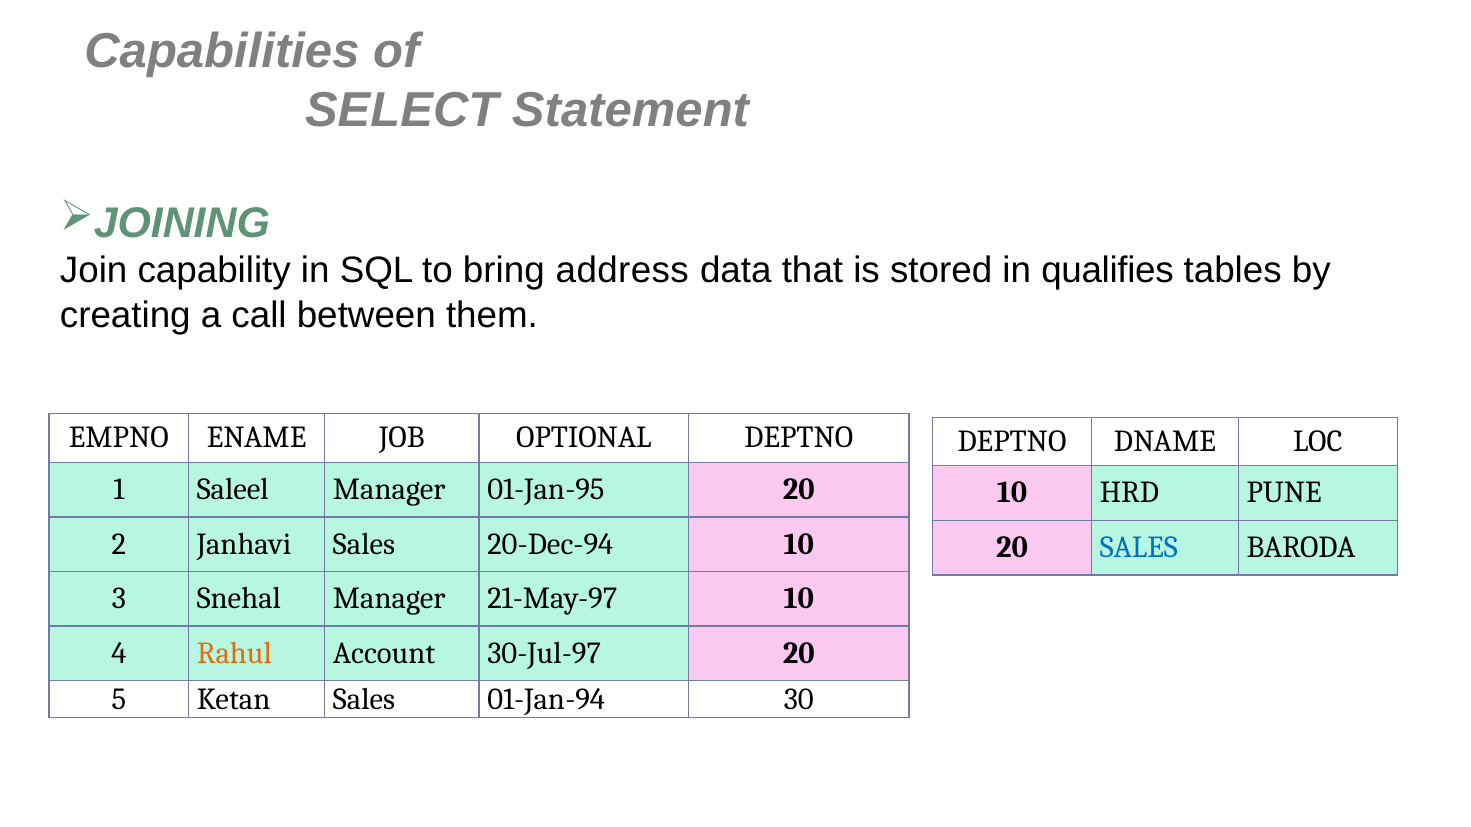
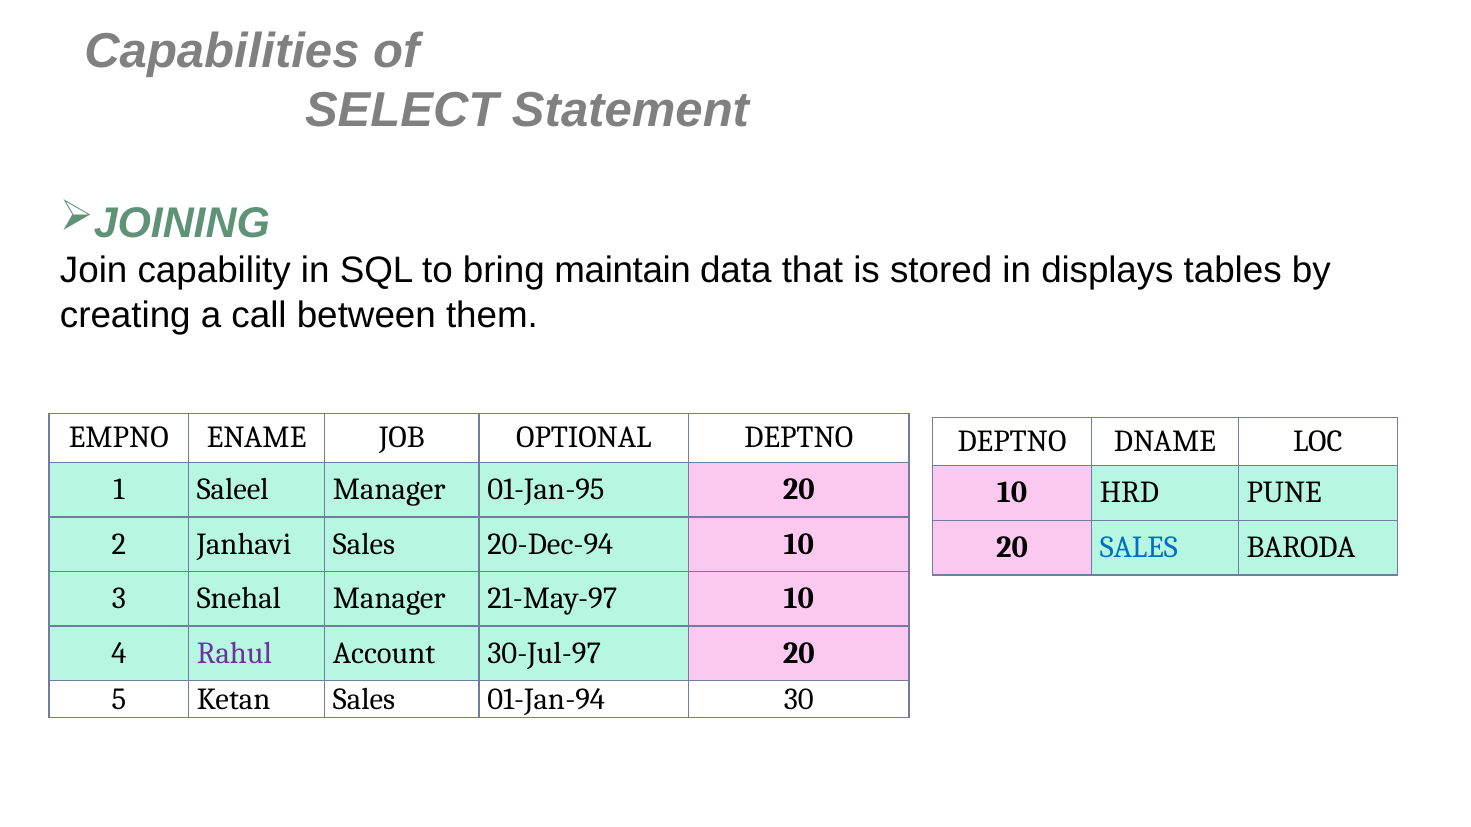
address: address -> maintain (623, 271)
qualifies: qualifies -> displays (1107, 271)
Rahul colour: orange -> purple (234, 654)
